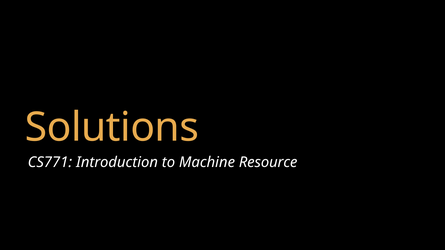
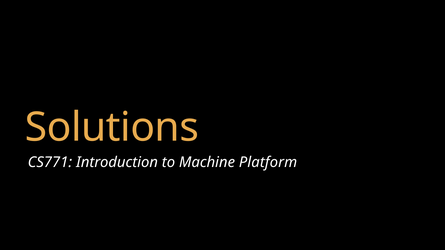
Resource: Resource -> Platform (268, 162)
